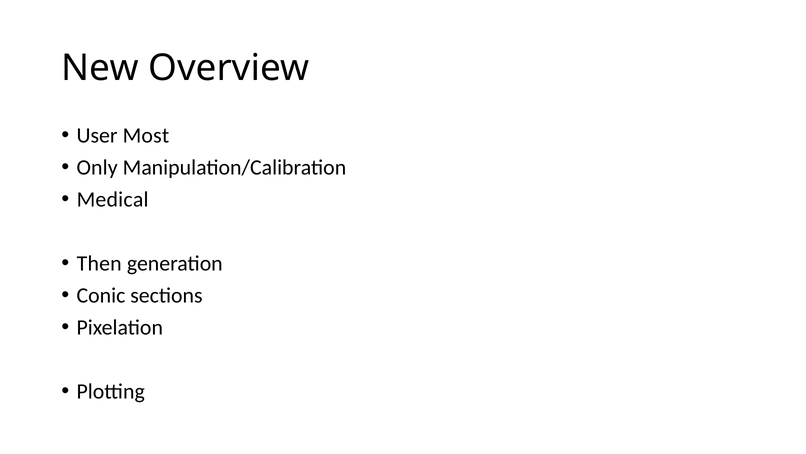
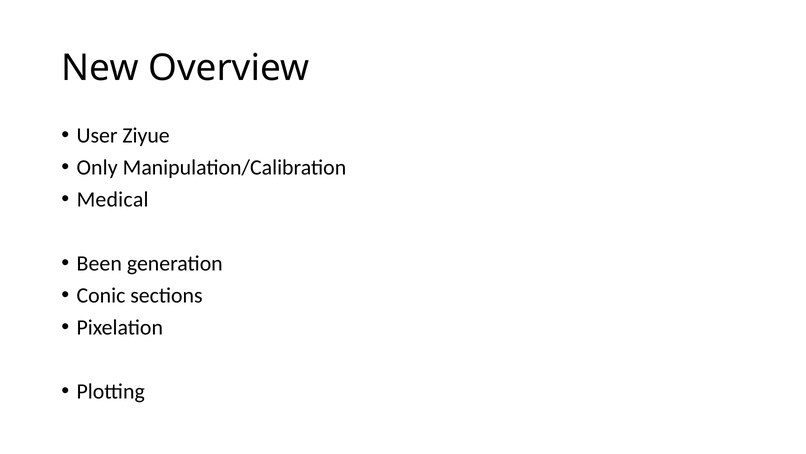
Most: Most -> Ziyue (146, 135)
Then: Then -> Been (99, 263)
